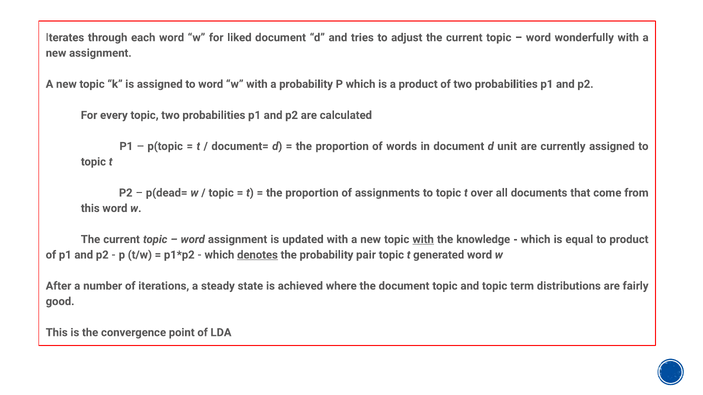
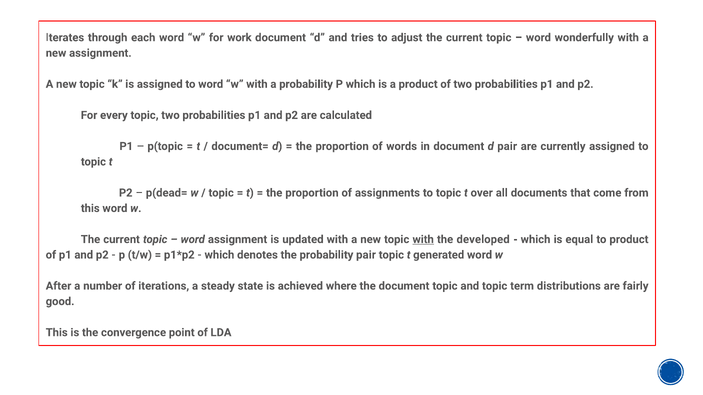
liked: liked -> work (239, 38)
d unit: unit -> pair (507, 146)
knowledge: knowledge -> developed (483, 240)
denotes underline: present -> none (257, 255)
